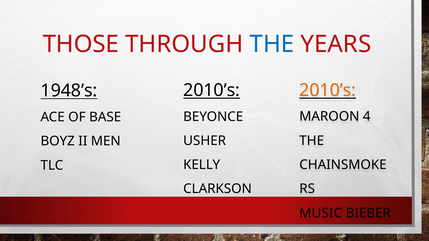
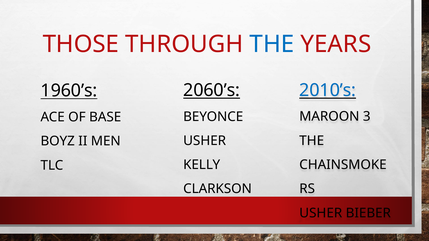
2010’s colour: orange -> blue (328, 90)
2010’s: 2010’s -> 2060’s (212, 90)
1948’s: 1948’s -> 1960’s (69, 91)
4: 4 -> 3 (367, 117)
MUSIC: MUSIC -> USHER (321, 213)
